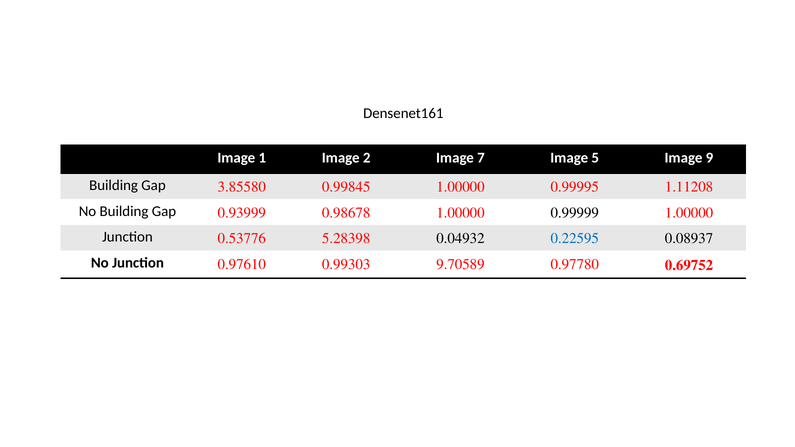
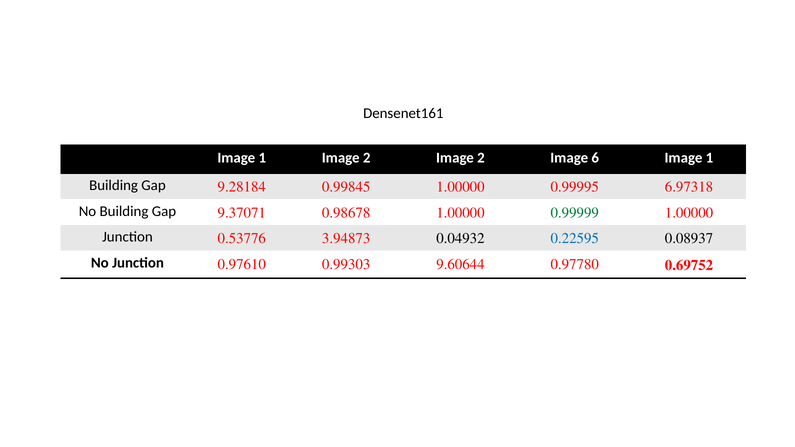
2 Image 7: 7 -> 2 (481, 158)
5: 5 -> 6 (595, 158)
9: 9 -> 1 (710, 158)
3.85580: 3.85580 -> 9.28184 (242, 187)
1.11208: 1.11208 -> 6.97318 (689, 187)
0.93999: 0.93999 -> 9.37071 (242, 213)
0.99999 colour: black -> green (575, 213)
5.28398: 5.28398 -> 3.94873 (346, 239)
9.70589: 9.70589 -> 9.60644 (460, 265)
